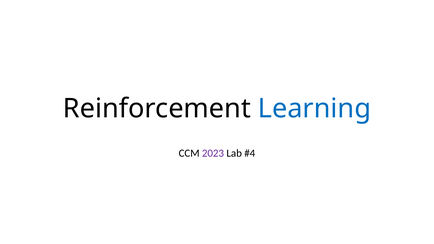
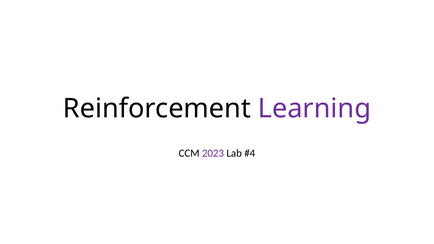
Learning colour: blue -> purple (314, 108)
